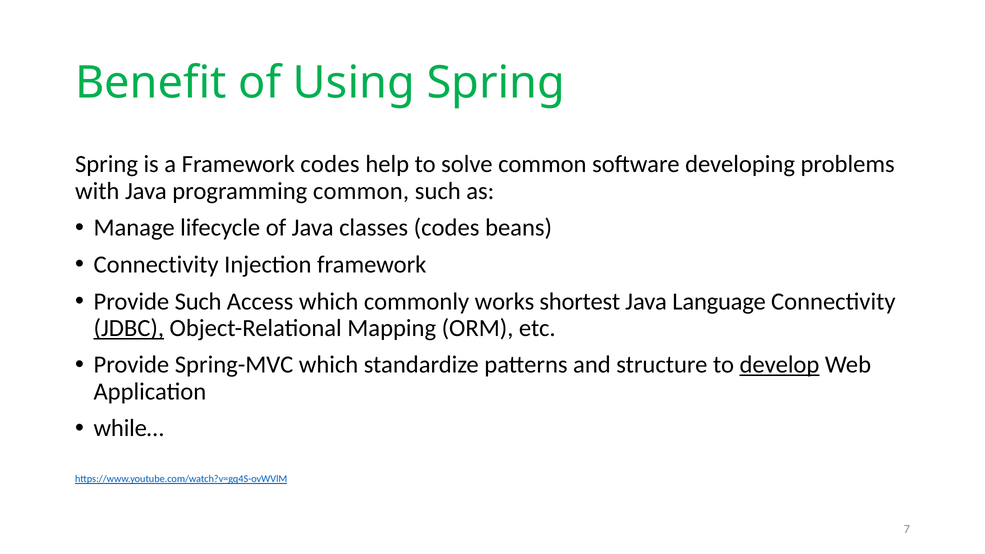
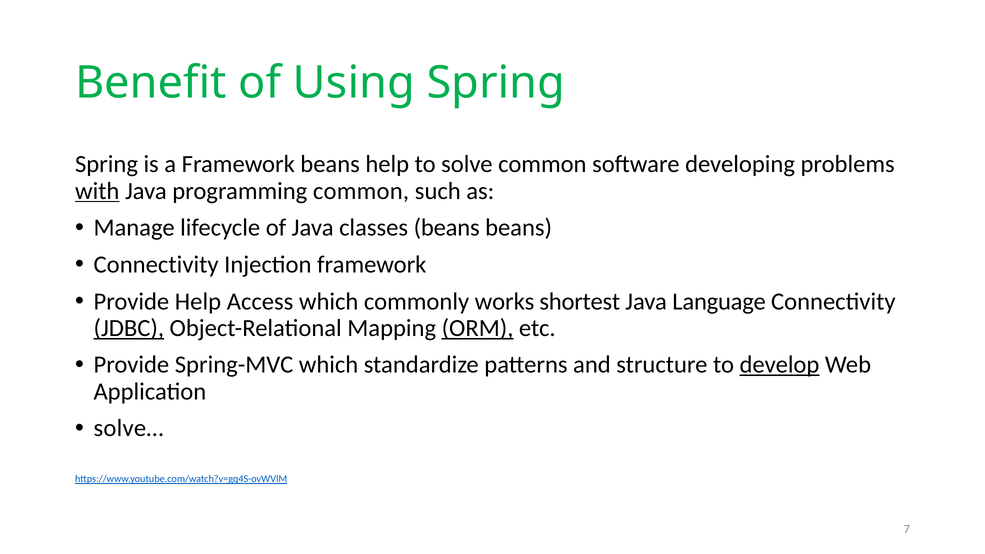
Framework codes: codes -> beans (330, 164)
with underline: none -> present (97, 191)
classes codes: codes -> beans (447, 228)
Provide Such: Such -> Help (198, 301)
ORM underline: none -> present (478, 328)
while…: while… -> solve… (128, 428)
